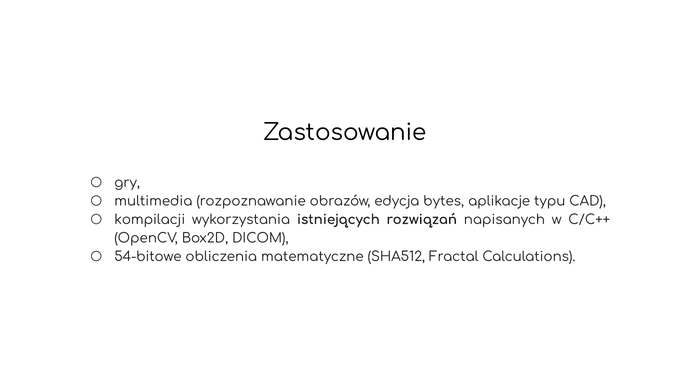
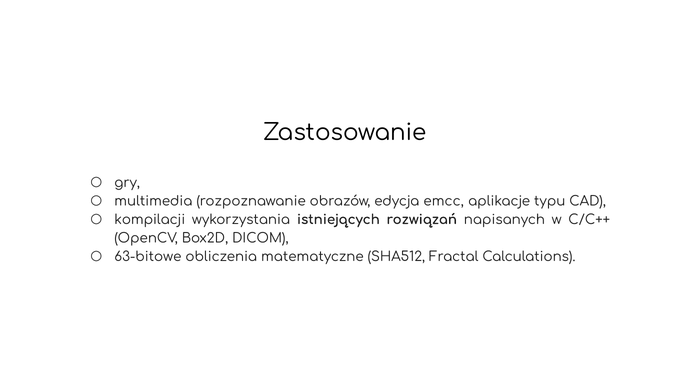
bytes: bytes -> emcc (444, 201)
54-bitowe: 54-bitowe -> 63-bitowe (148, 257)
